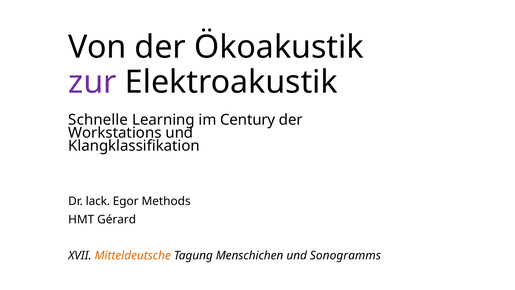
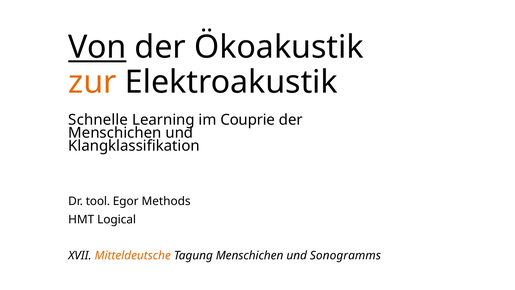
Von underline: none -> present (97, 47)
zur colour: purple -> orange (92, 82)
Century: Century -> Couprie (248, 120)
Workstations: Workstations -> Menschichen (115, 133)
lack: lack -> tool (98, 201)
Gérard: Gérard -> Logical (117, 219)
